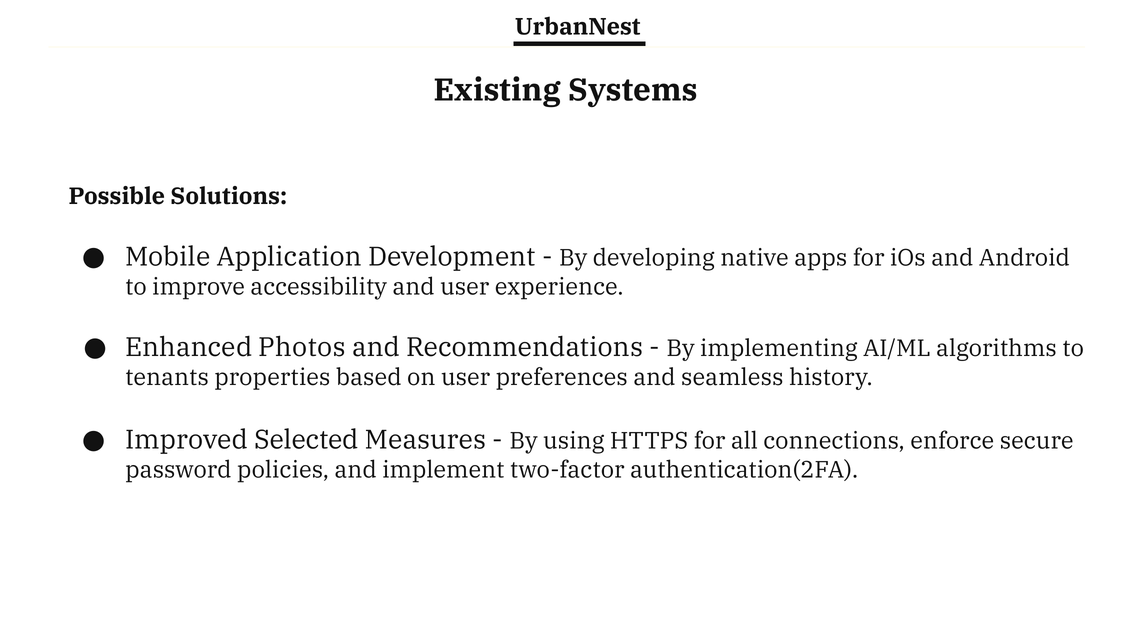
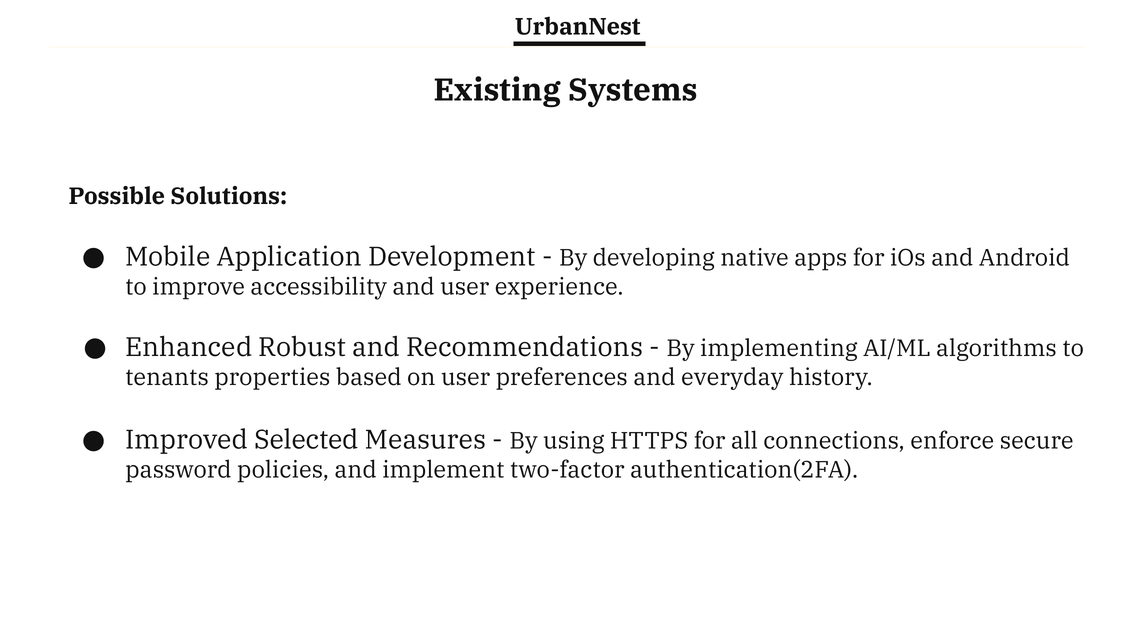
Photos: Photos -> Robust (302, 347)
seamless: seamless -> everyday (732, 377)
